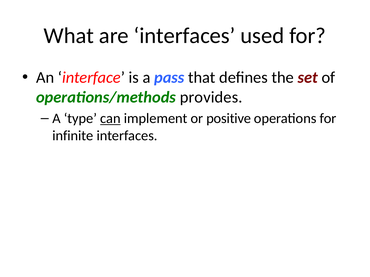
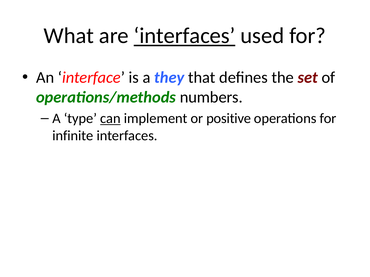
interfaces underline: none -> present (185, 36)
pass: pass -> they (169, 78)
provides: provides -> numbers (211, 97)
